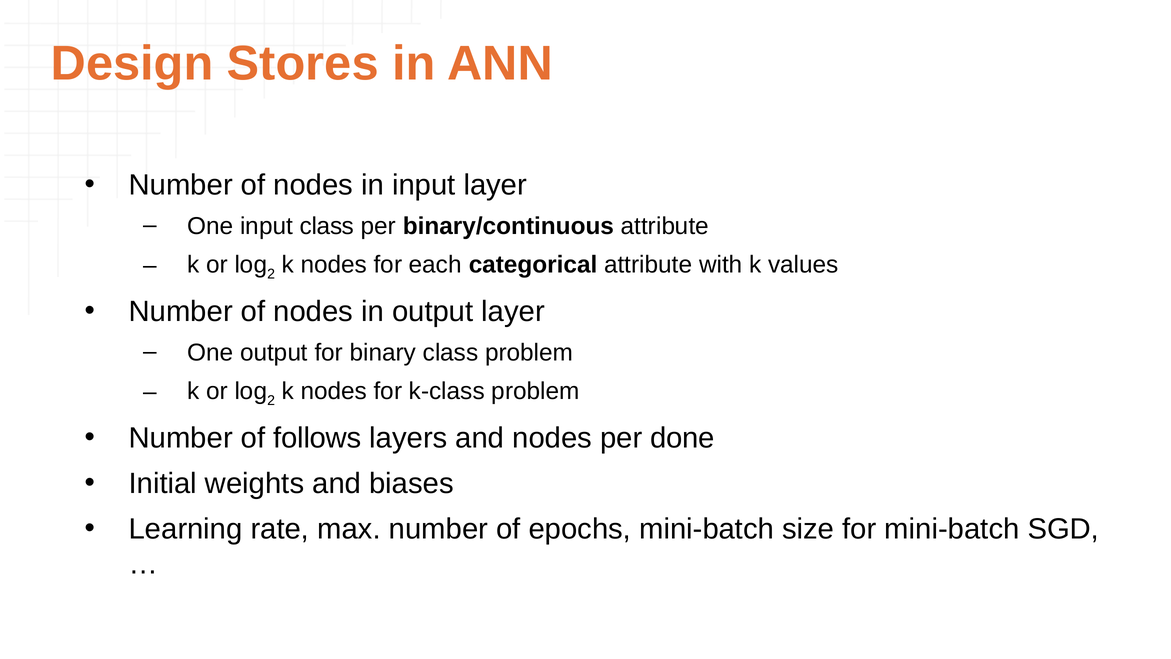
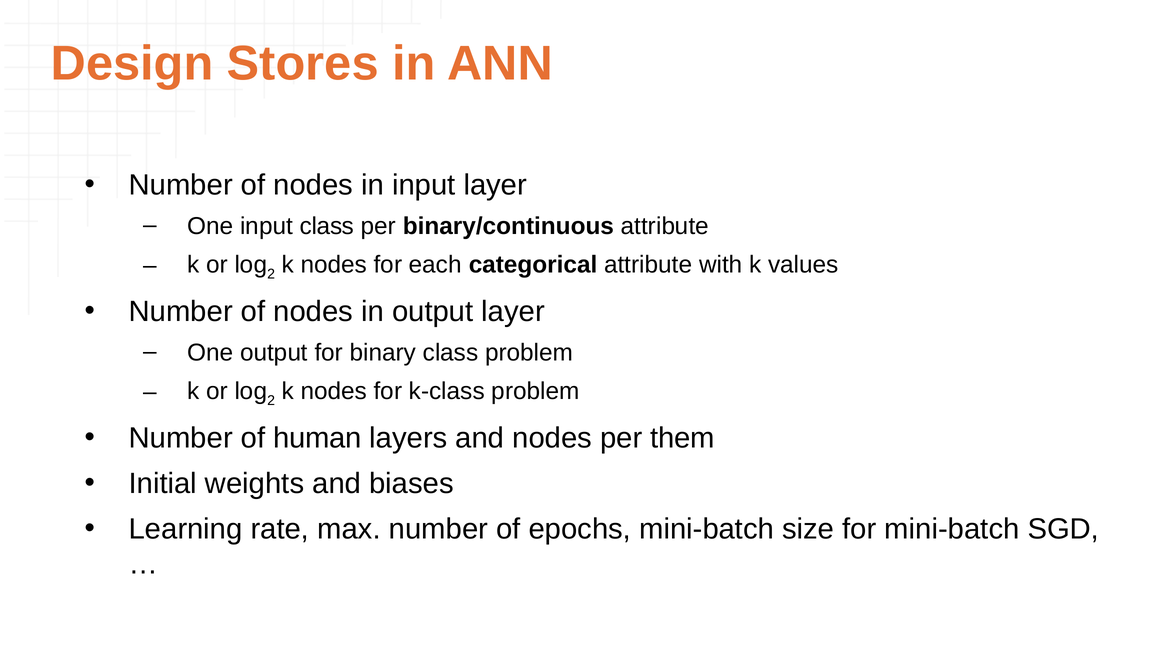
follows: follows -> human (317, 438)
done: done -> them (682, 438)
